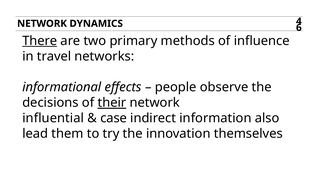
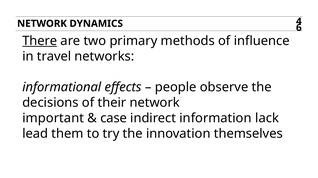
their underline: present -> none (112, 103)
influential: influential -> important (53, 119)
also: also -> lack (267, 119)
